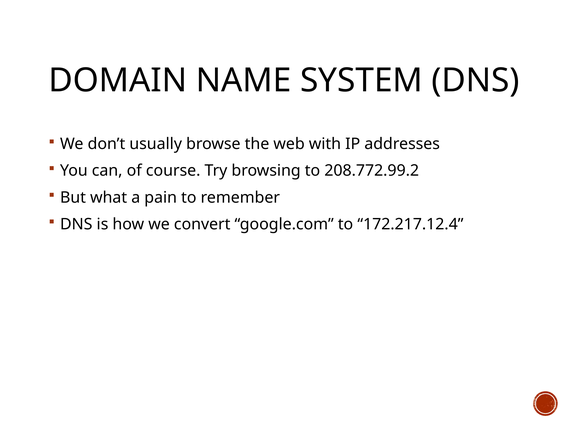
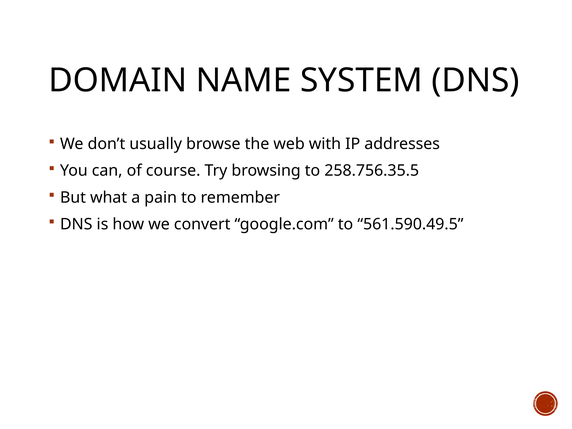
208.772.99.2: 208.772.99.2 -> 258.756.35.5 (372, 171)
172.217.12.4: 172.217.12.4 -> 561.590.49.5 (410, 224)
